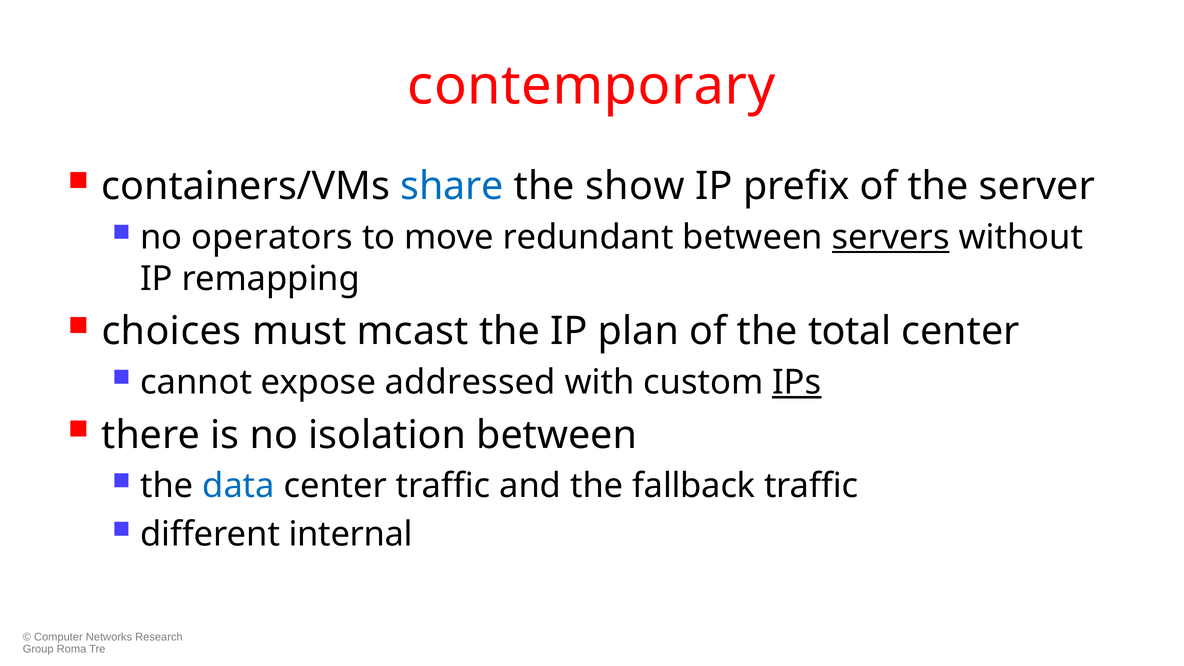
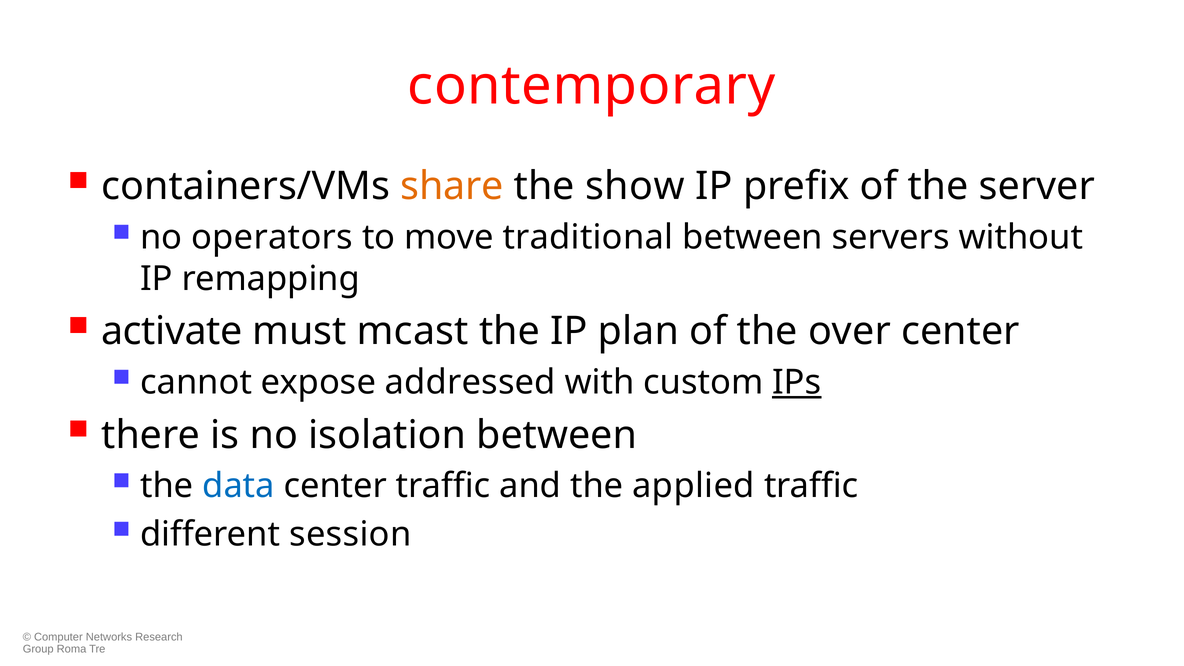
share colour: blue -> orange (452, 186)
redundant: redundant -> traditional (588, 237)
servers underline: present -> none (891, 237)
choices: choices -> activate (172, 331)
total: total -> over (849, 331)
fallback: fallback -> applied (693, 486)
internal: internal -> session (350, 534)
